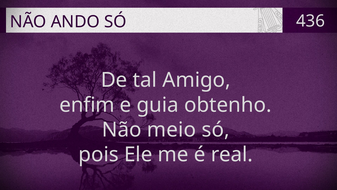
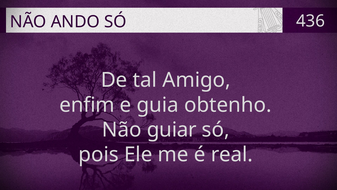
meio: meio -> guiar (172, 129)
